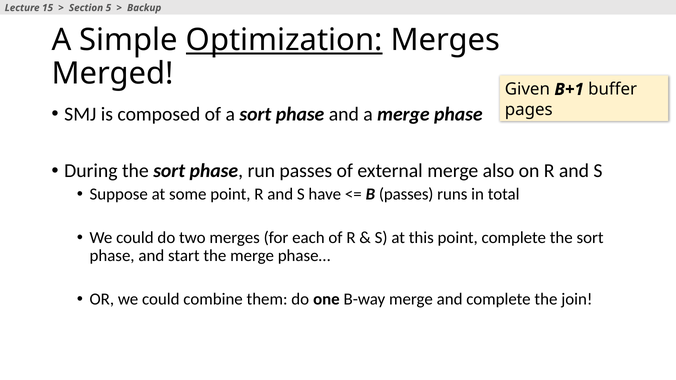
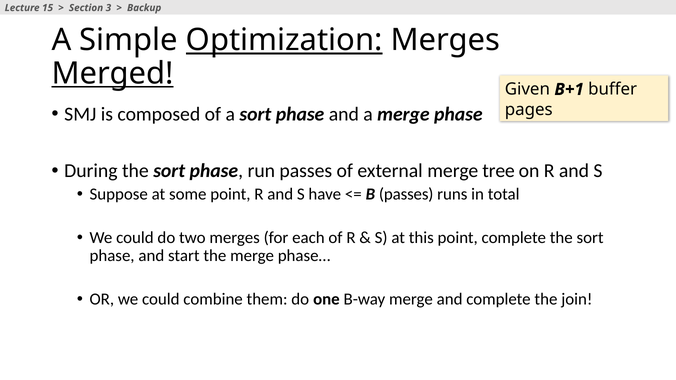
5: 5 -> 3 (108, 8)
Merged underline: none -> present (113, 74)
also: also -> tree (499, 171)
